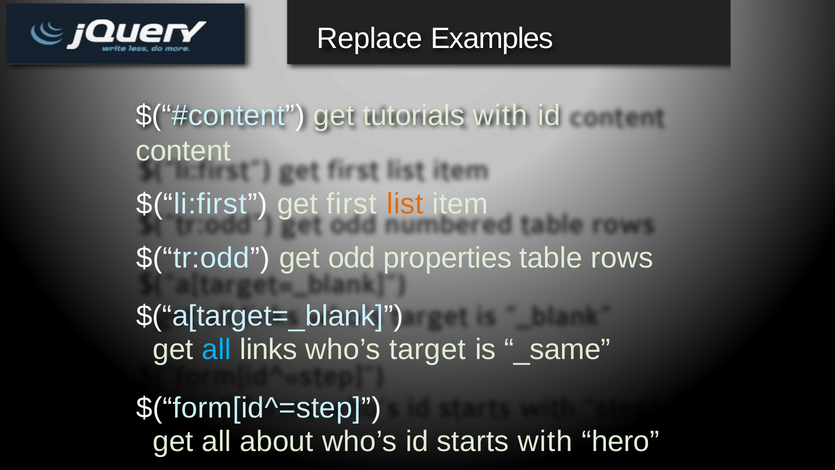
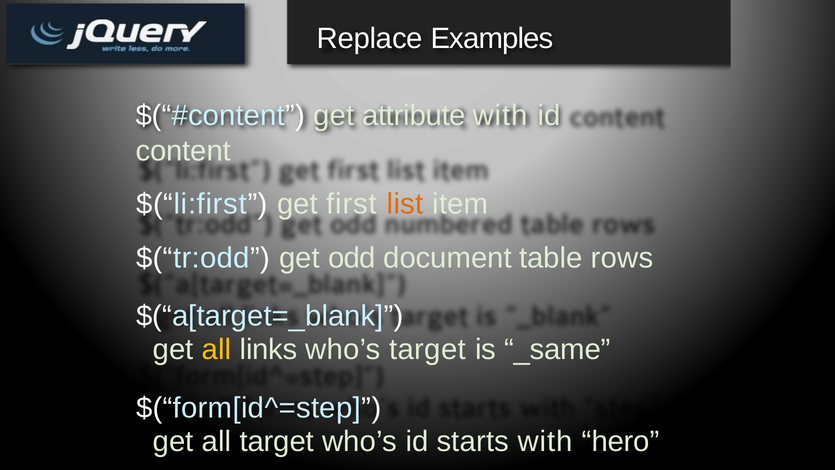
tutorials: tutorials -> attribute (414, 116)
properties: properties -> document (447, 258)
all colour: light blue -> yellow (217, 349)
all about: about -> target (277, 441)
